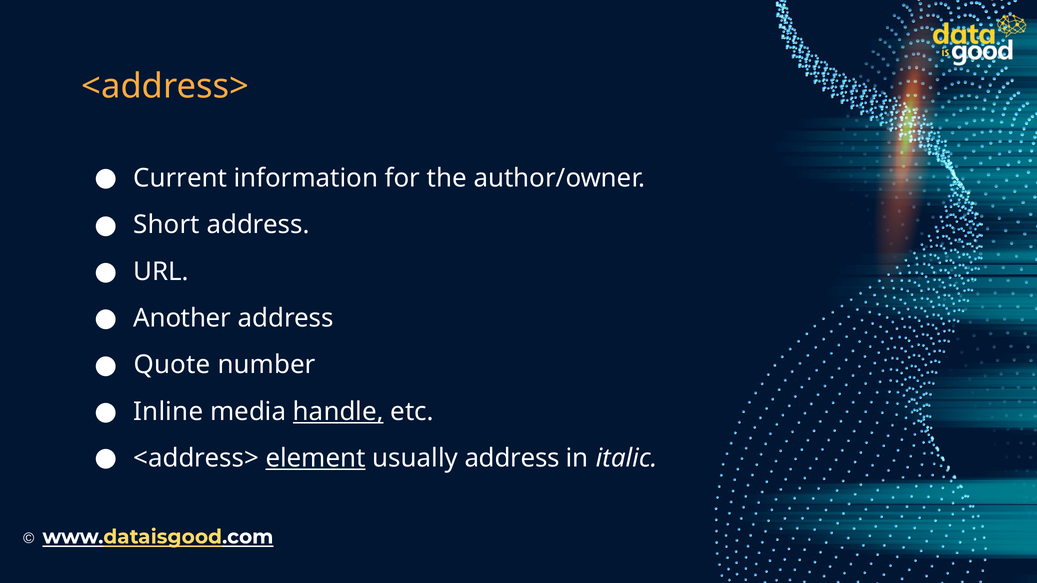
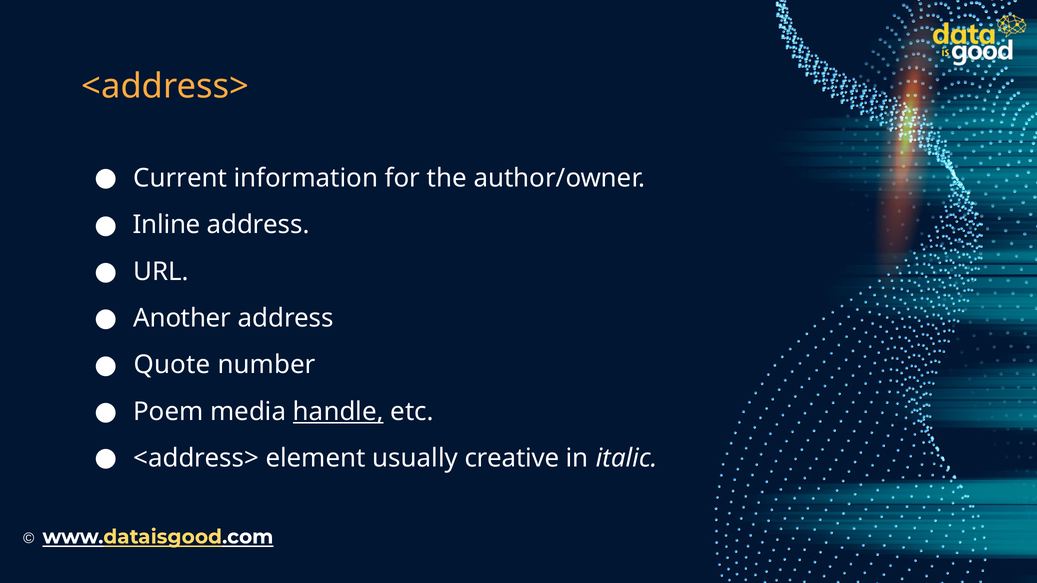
Short: Short -> Inline (167, 225)
Inline: Inline -> Poem (168, 412)
element underline: present -> none (316, 458)
usually address: address -> creative (512, 458)
